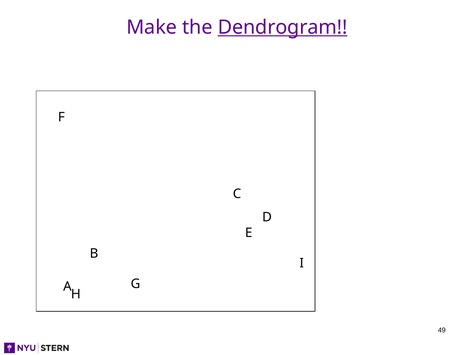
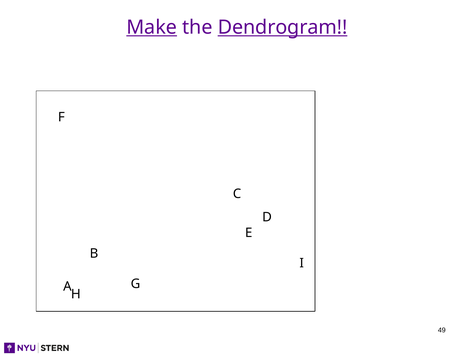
Make underline: none -> present (152, 27)
